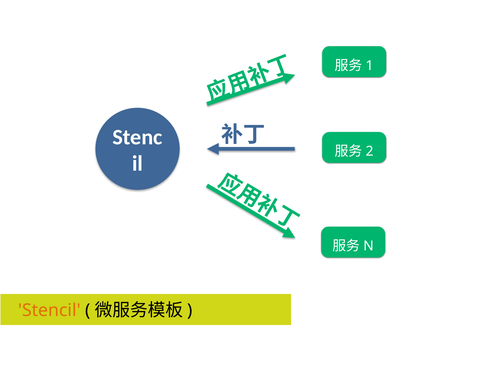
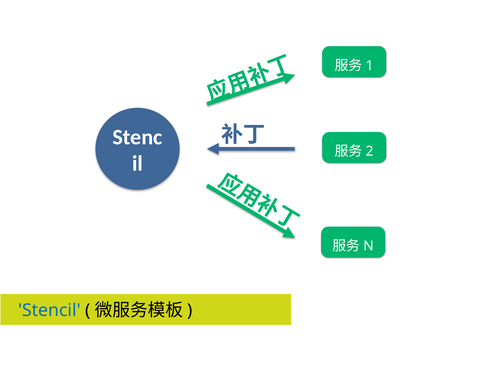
Stencil colour: orange -> blue (49, 311)
